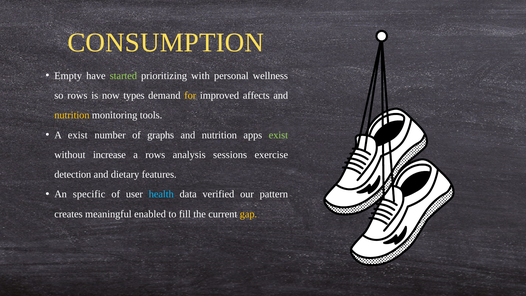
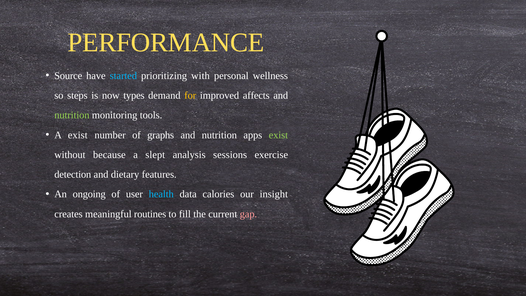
CONSUMPTION: CONSUMPTION -> PERFORMANCE (166, 43)
Empty: Empty -> Source (68, 76)
started colour: light green -> light blue (123, 76)
so rows: rows -> steps (77, 95)
nutrition colour: yellow -> light green (72, 115)
increase: increase -> because (109, 155)
a rows: rows -> slept (155, 155)
specific: specific -> ongoing (89, 194)
verified: verified -> calories (218, 194)
pattern: pattern -> insight (274, 194)
enabled: enabled -> routines (150, 214)
gap colour: yellow -> pink (248, 214)
